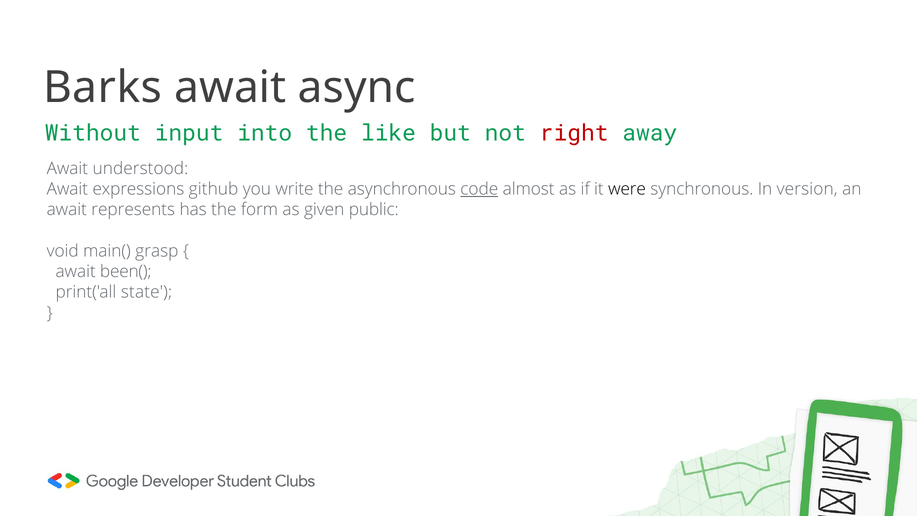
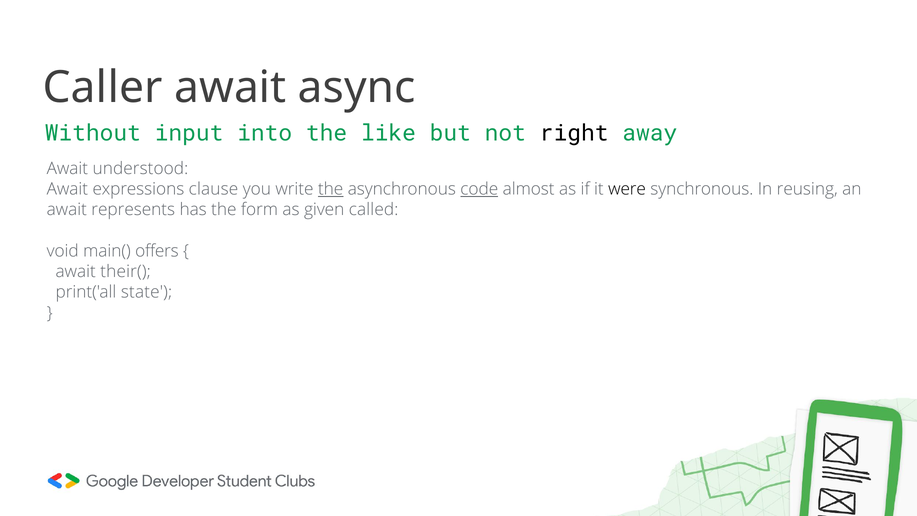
Barks: Barks -> Caller (103, 87)
right colour: red -> black (574, 133)
github: github -> clause (213, 189)
the underline: none -> present (331, 189)
version: version -> reusing (807, 189)
public: public -> called (374, 210)
grasp: grasp -> offers (157, 251)
been(: been( -> their( (126, 272)
